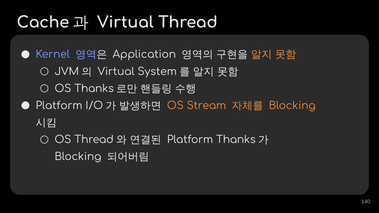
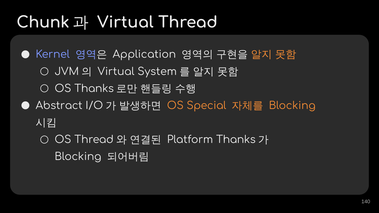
Cache: Cache -> Chunk (43, 22)
Platform: Platform -> Abstract (59, 106)
Stream: Stream -> Special (206, 106)
